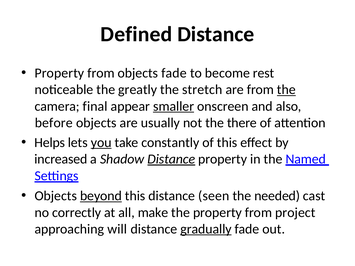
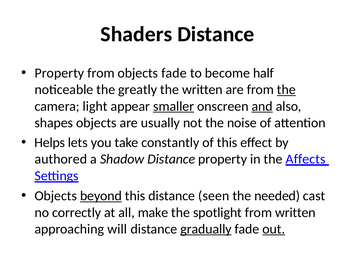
Defined: Defined -> Shaders (136, 34)
rest: rest -> half (263, 73)
the stretch: stretch -> written (202, 90)
final: final -> light (95, 106)
and underline: none -> present (262, 106)
before: before -> shapes (54, 123)
there: there -> noise (242, 123)
you underline: present -> none (101, 143)
increased: increased -> authored (61, 159)
Distance underline: present -> none (171, 159)
Named: Named -> Affects (306, 159)
the property: property -> spotlight (217, 213)
from project: project -> written (295, 213)
out underline: none -> present (274, 229)
